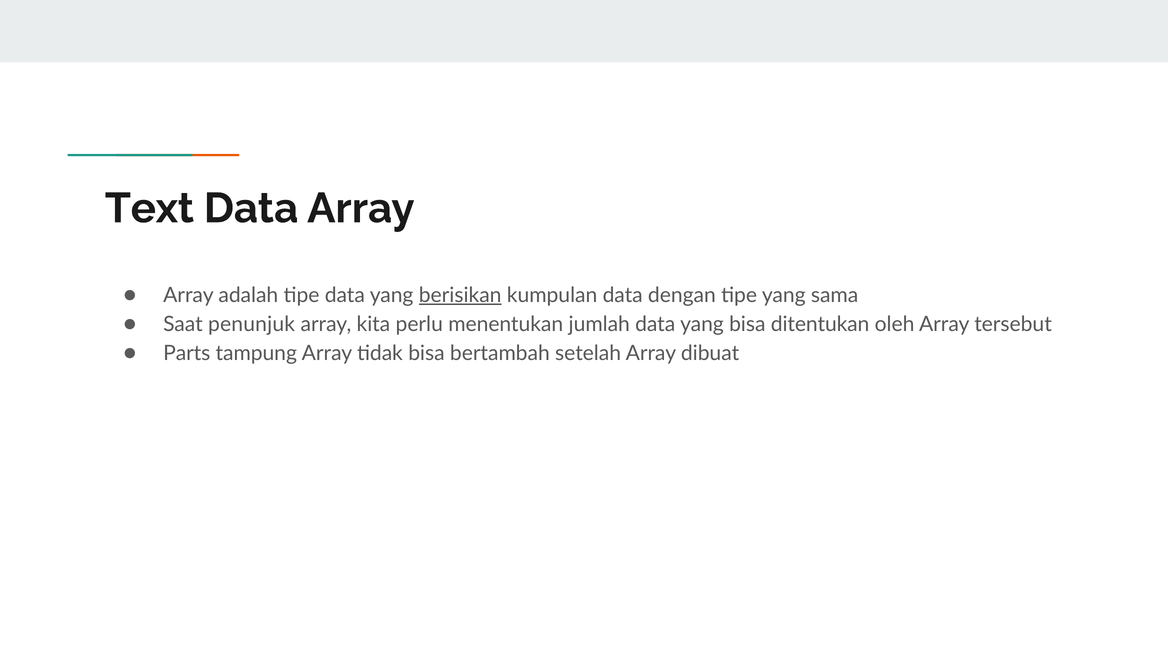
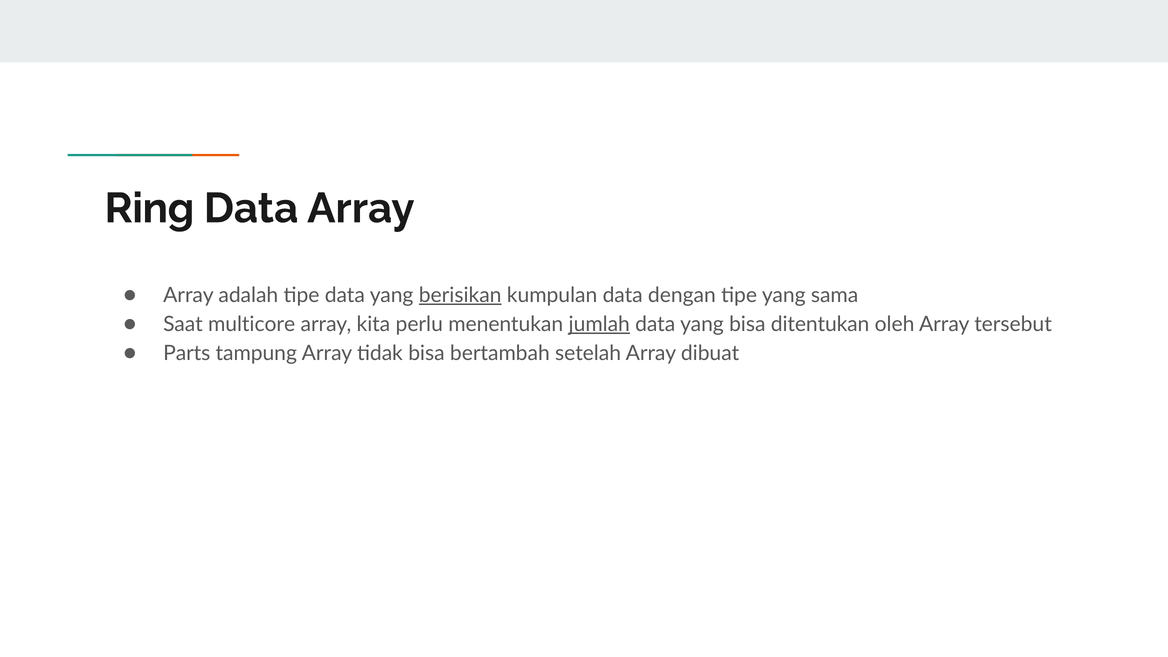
Text: Text -> Ring (149, 208)
penunjuk: penunjuk -> multicore (252, 324)
jumlah underline: none -> present (599, 324)
